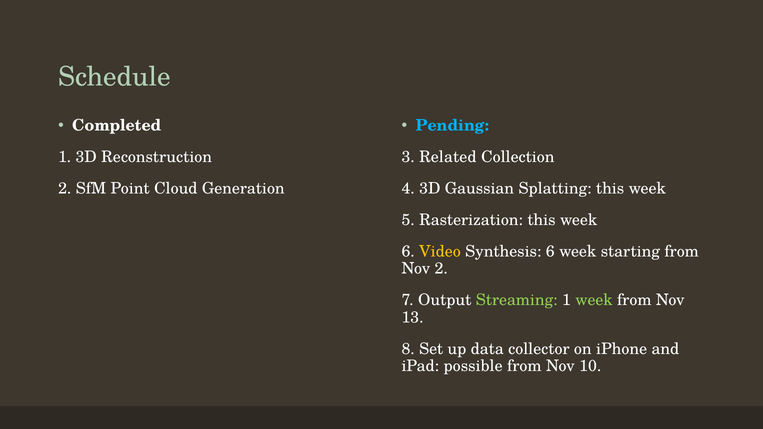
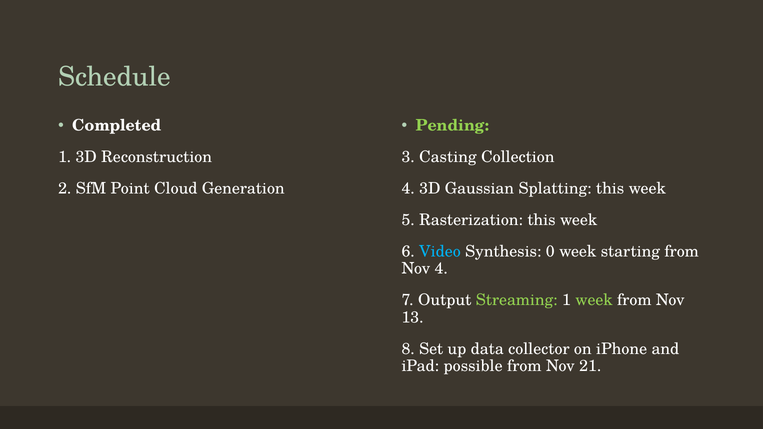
Pending colour: light blue -> light green (452, 126)
Related: Related -> Casting (448, 157)
Video colour: yellow -> light blue (440, 252)
Synthesis 6: 6 -> 0 (550, 252)
Nov 2: 2 -> 4 (441, 269)
10: 10 -> 21 (590, 366)
